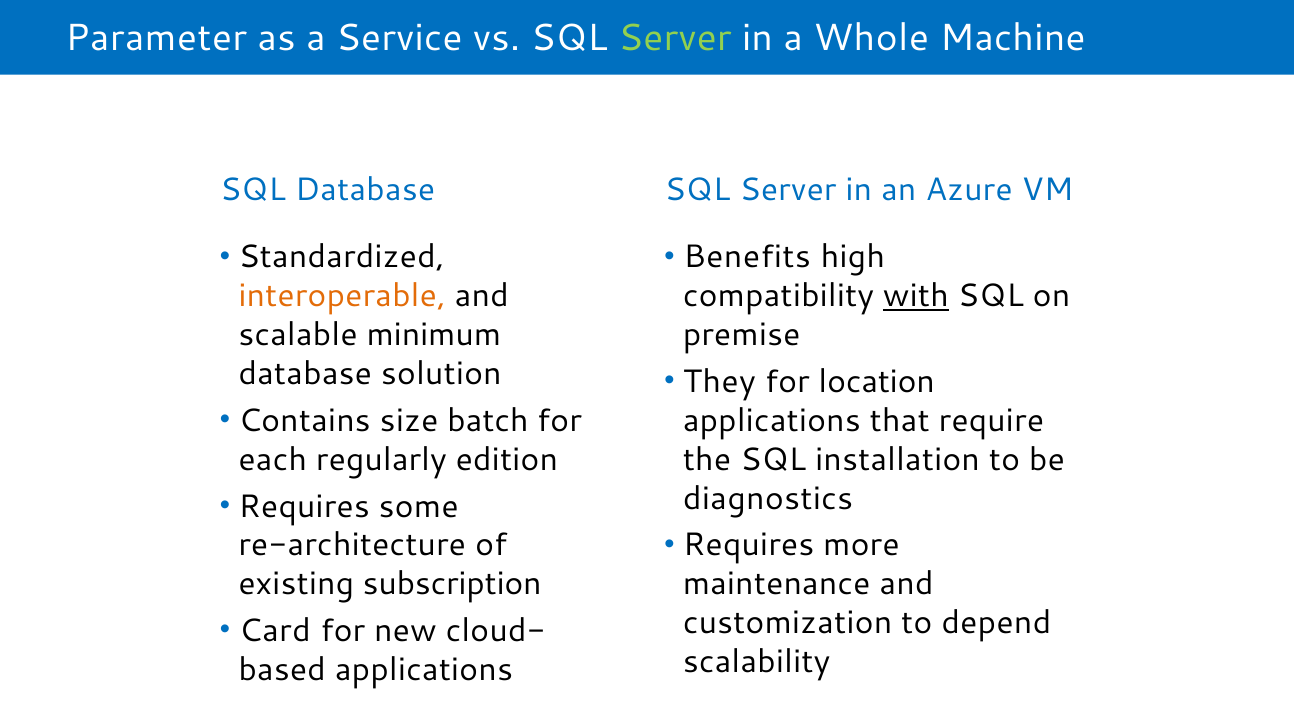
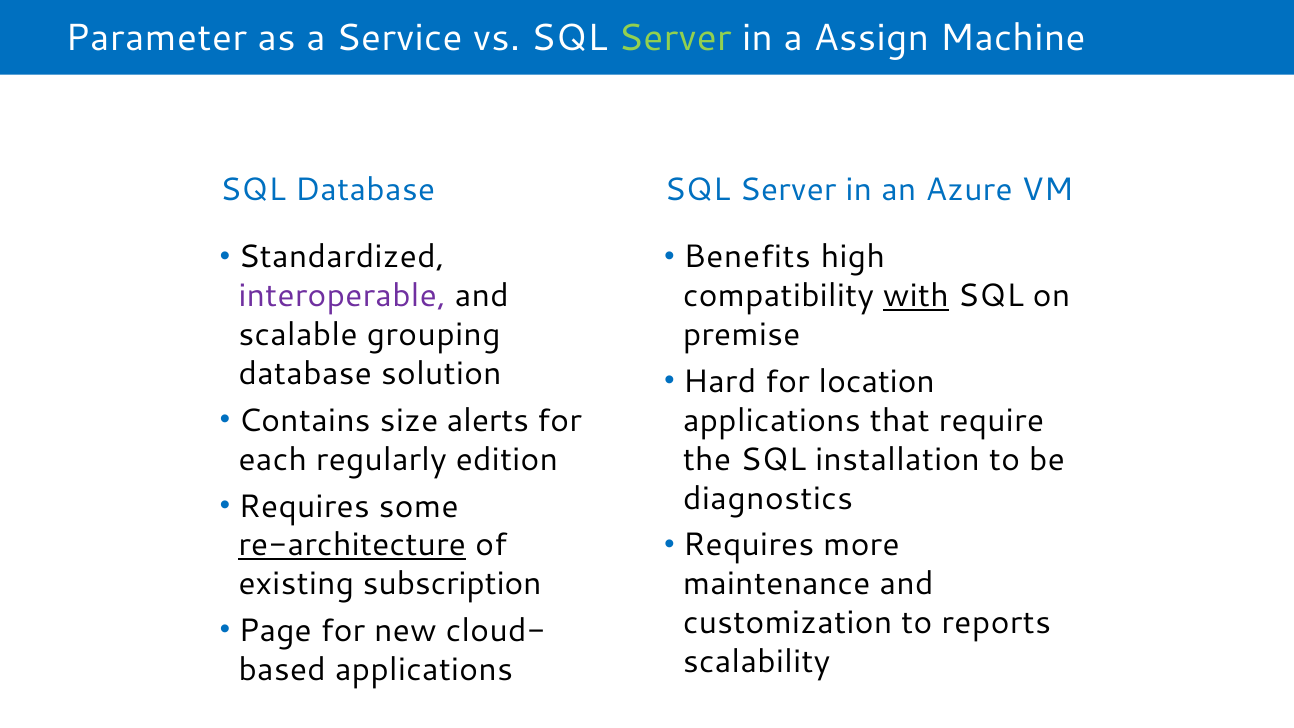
Whole: Whole -> Assign (871, 38)
interoperable colour: orange -> purple (342, 296)
minimum: minimum -> grouping (434, 335)
They: They -> Hard (720, 382)
batch: batch -> alerts (488, 421)
re-architecture underline: none -> present (352, 545)
depend: depend -> reports (996, 623)
Card: Card -> Page (275, 631)
